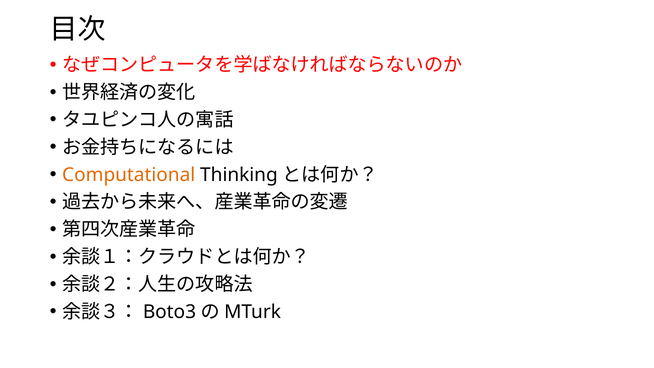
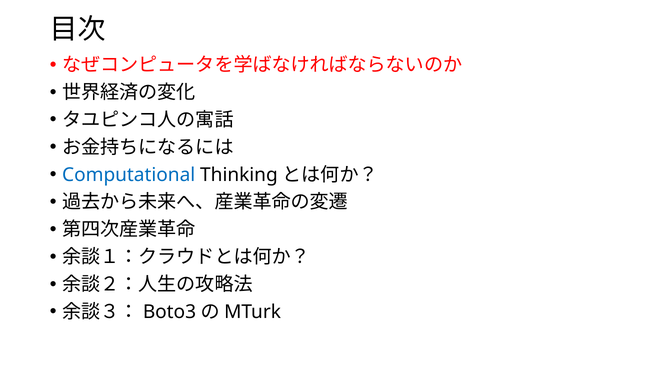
Computational colour: orange -> blue (129, 175)
